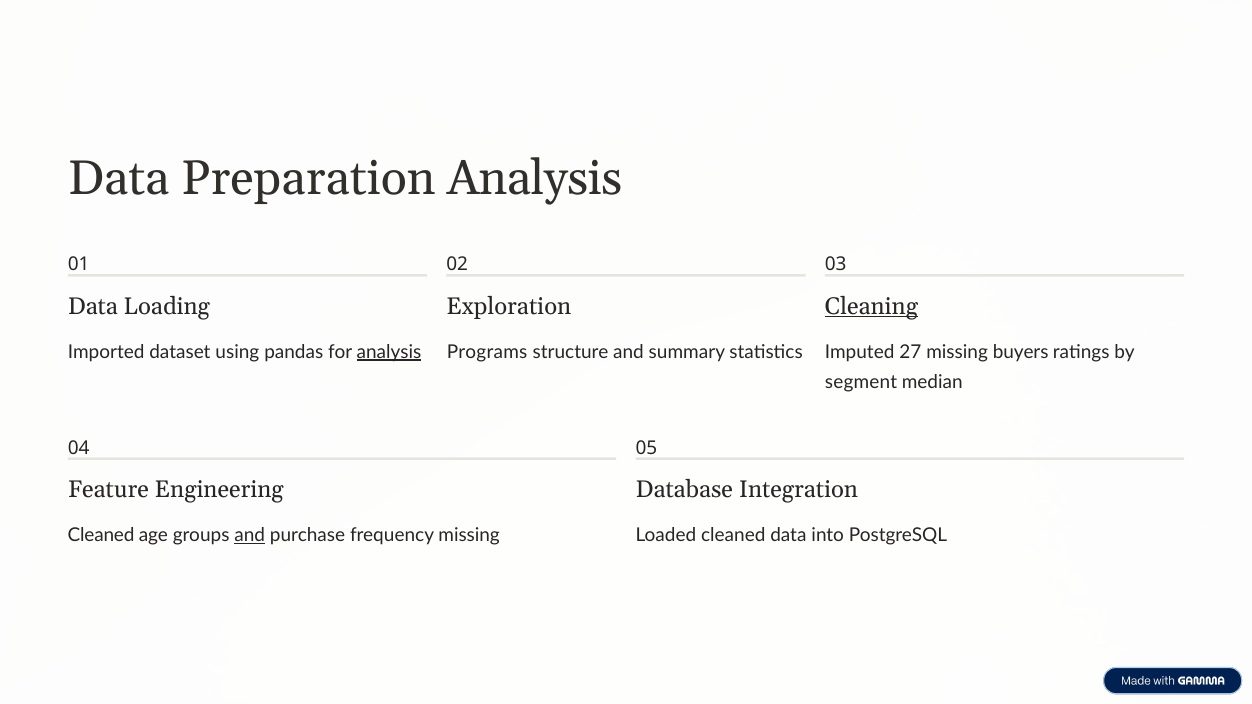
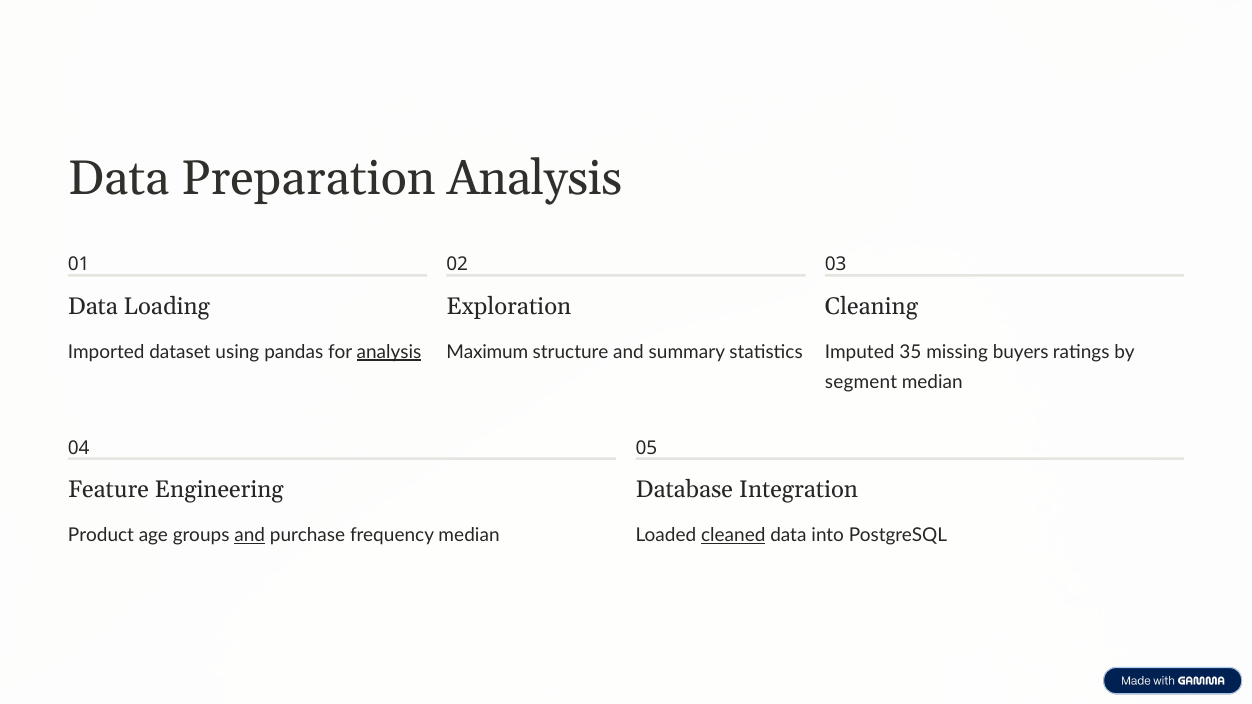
Cleaning underline: present -> none (871, 306)
Programs: Programs -> Maximum (487, 352)
27: 27 -> 35 (910, 352)
Cleaned: Cleaned -> Product (101, 535)
frequency missing: missing -> median (469, 535)
cleaned underline: none -> present (733, 535)
